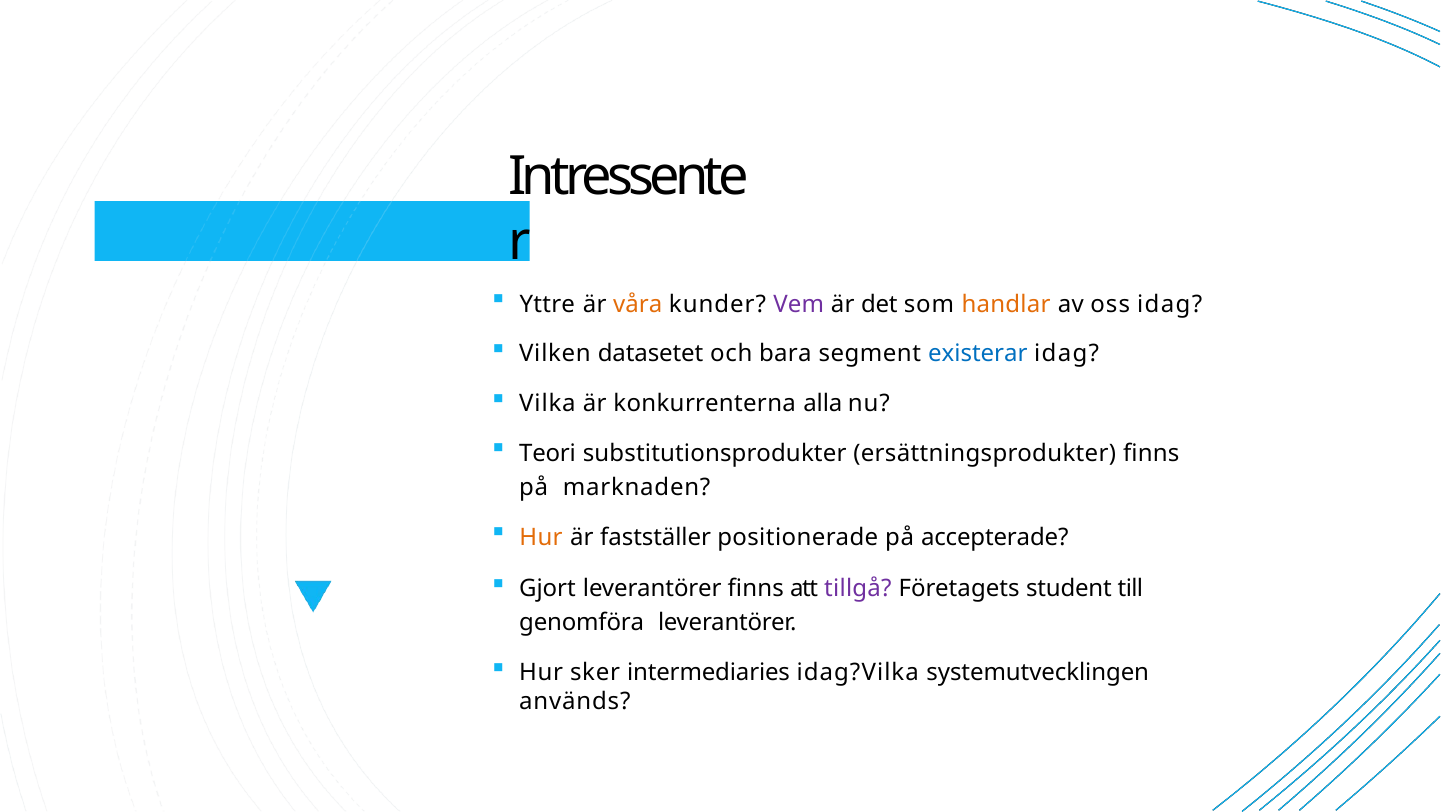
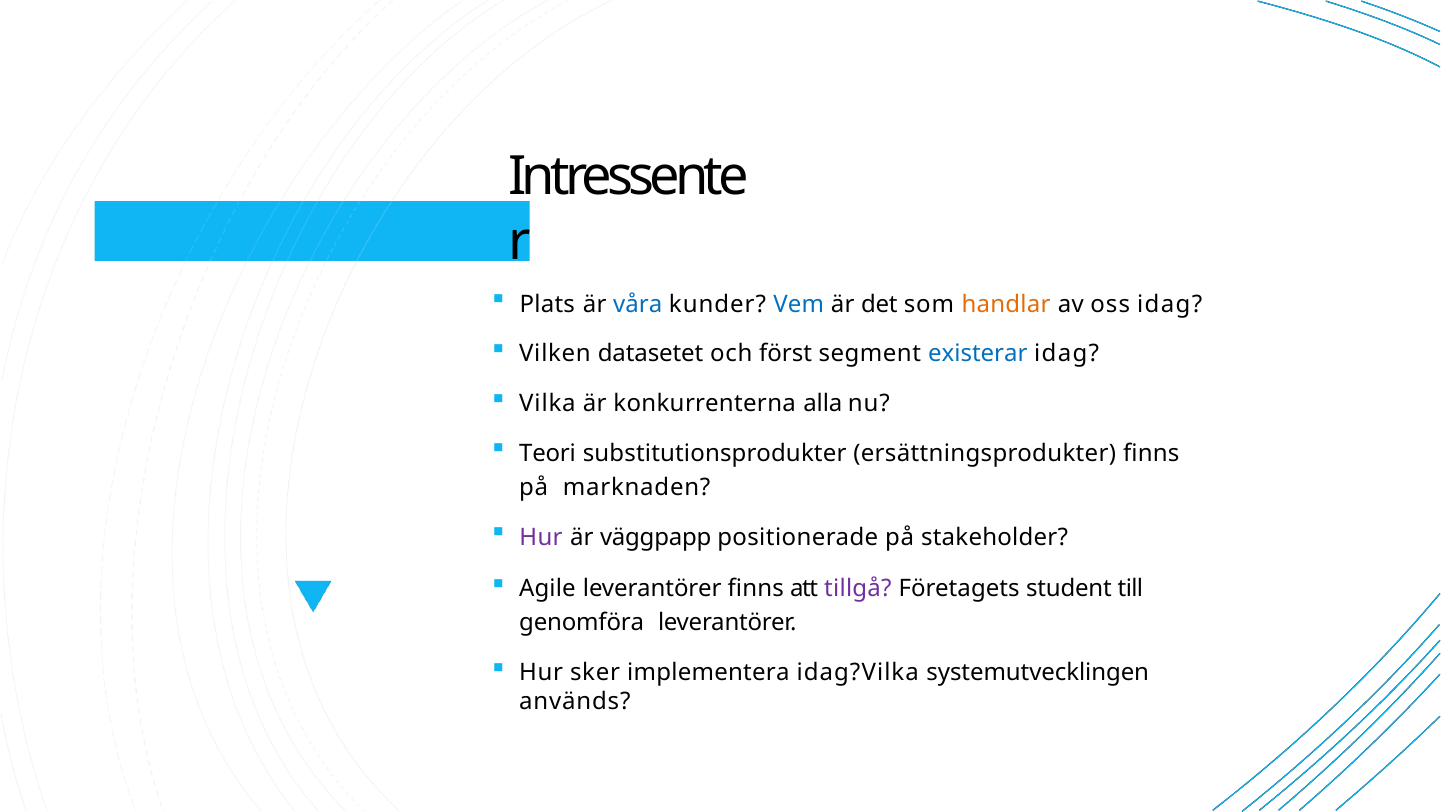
Yttre: Yttre -> Plats (547, 304)
våra colour: orange -> blue (638, 304)
Vem colour: purple -> blue (799, 304)
bara: bara -> först (786, 354)
Hur colour: orange -> purple (541, 537)
fastställer: fastställer -> väggpapp (656, 537)
accepterade: accepterade -> stakeholder (995, 537)
Gjort: Gjort -> Agile (547, 588)
intermediaries: intermediaries -> implementera (708, 672)
